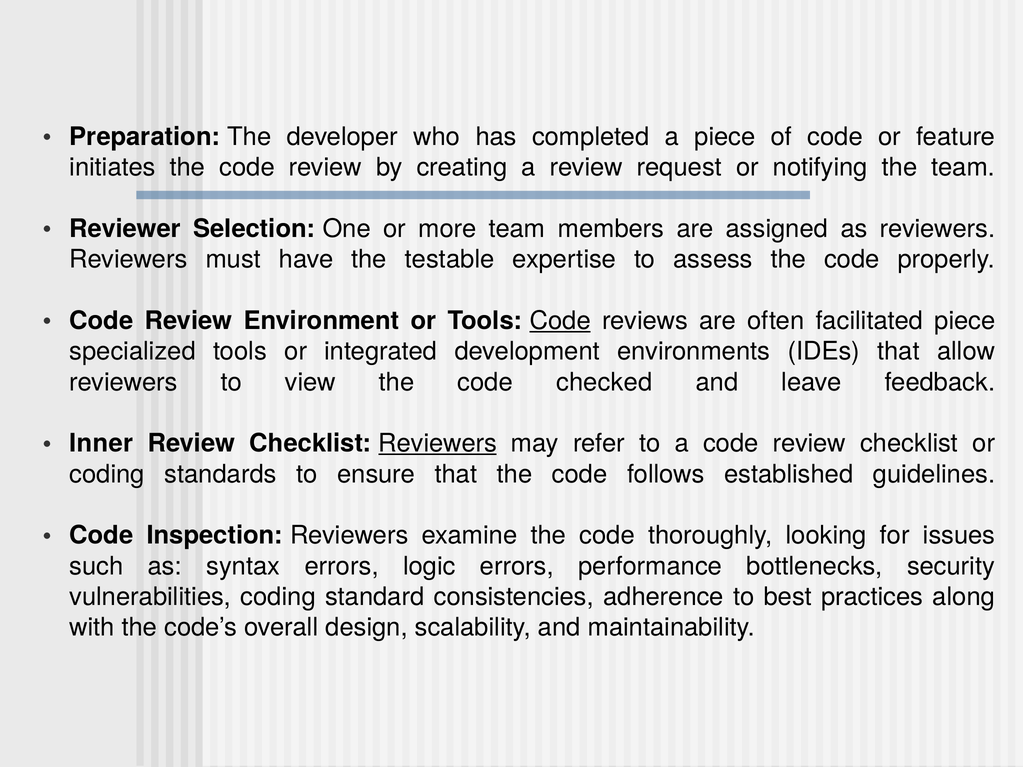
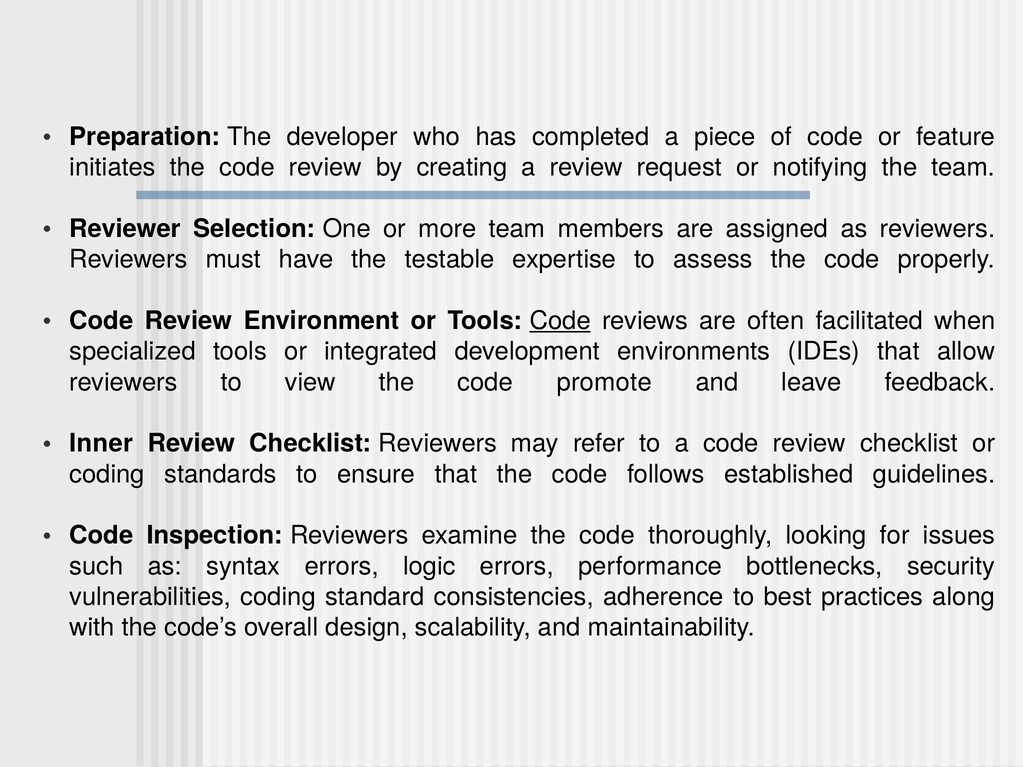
facilitated piece: piece -> when (965, 321)
checked: checked -> promote (604, 382)
Reviewers underline: present -> none (438, 444)
